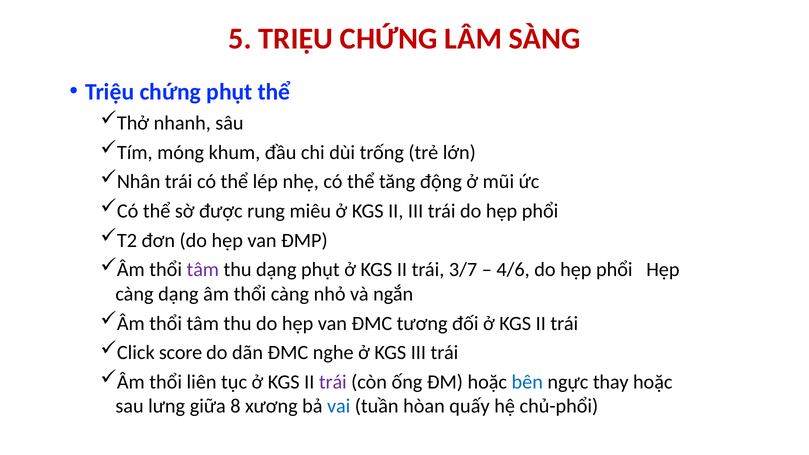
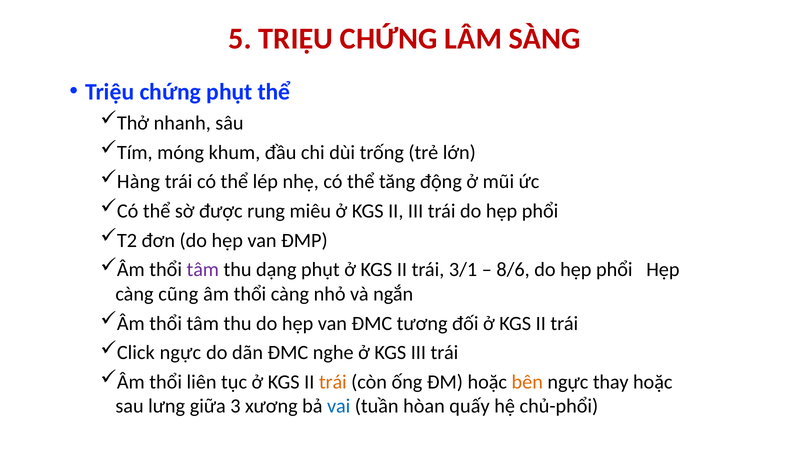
Nhân: Nhân -> Hàng (138, 182)
3/7: 3/7 -> 3/1 (463, 270)
4/6: 4/6 -> 8/6 (513, 270)
càng dạng: dạng -> cũng (178, 294)
Click score: score -> ngực (180, 353)
trái colour: purple -> orange (333, 382)
bên colour: blue -> orange (527, 382)
8: 8 -> 3 (235, 406)
